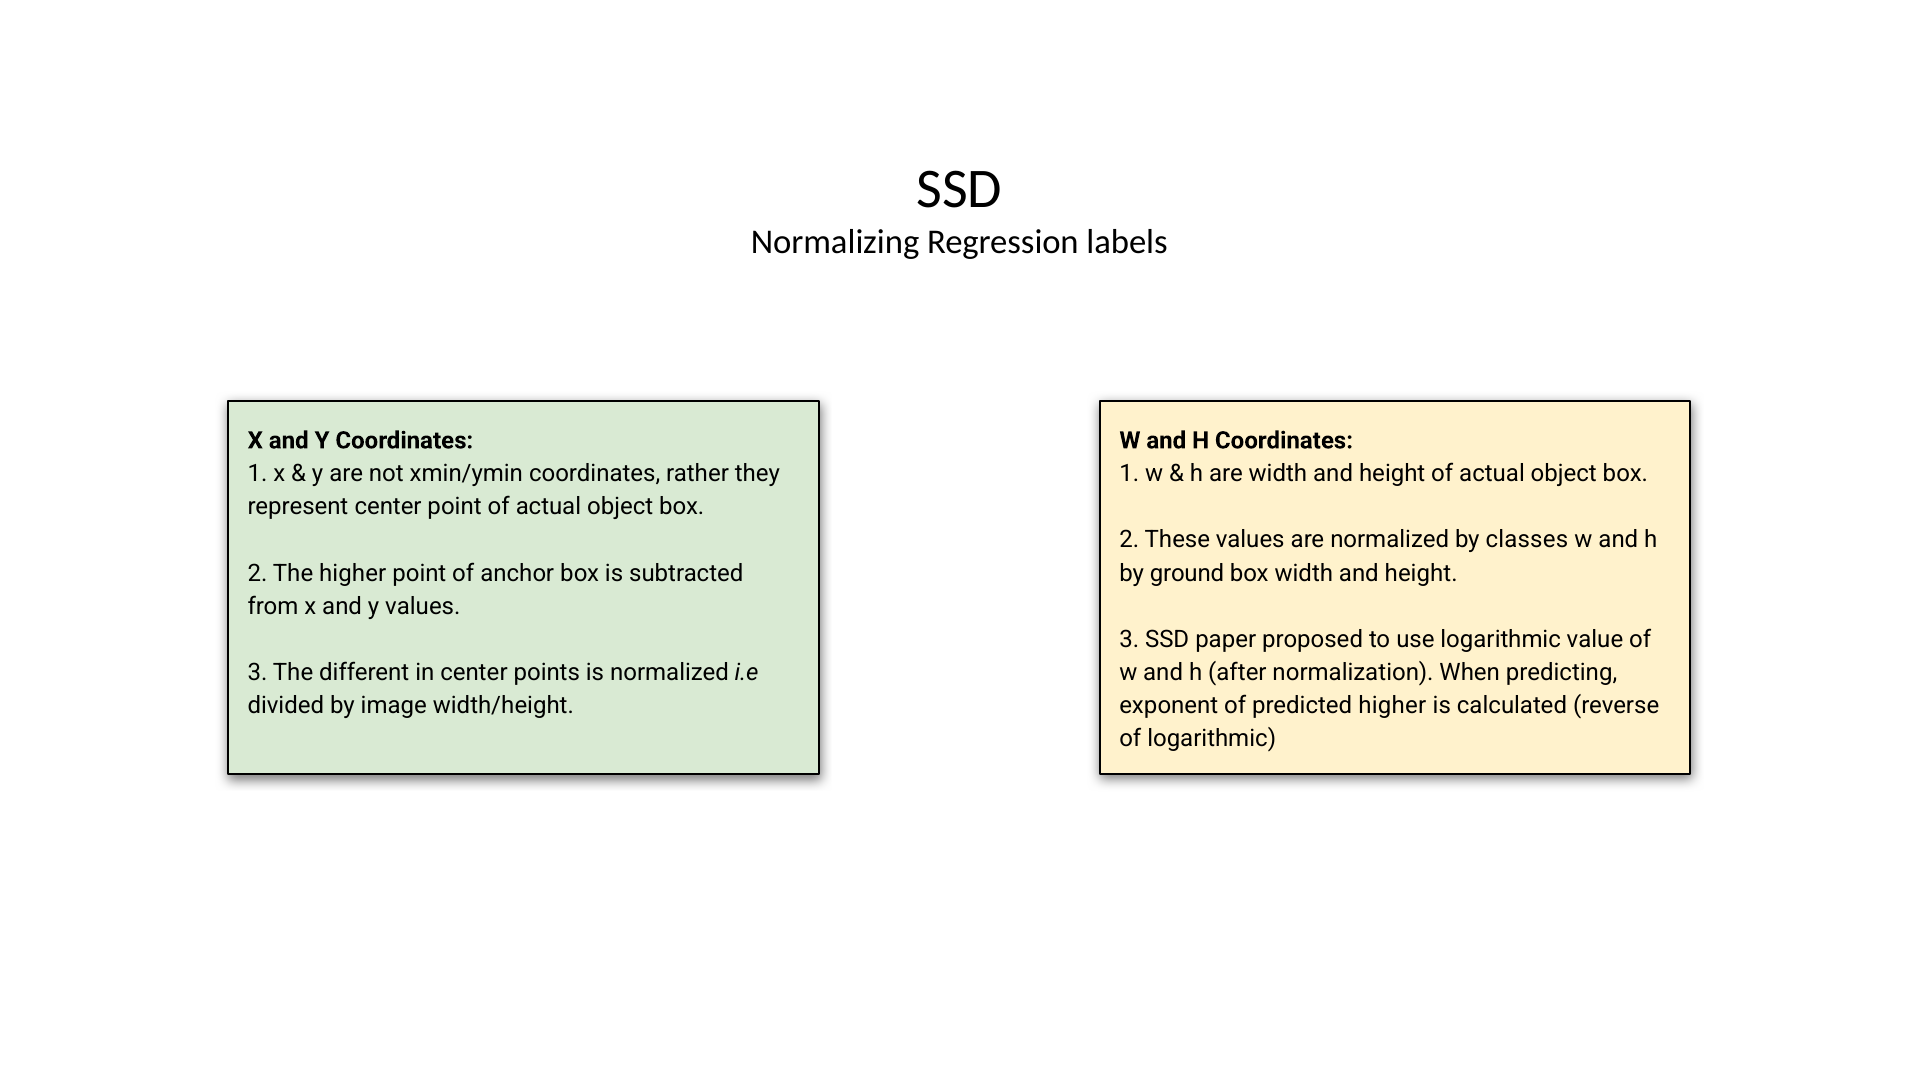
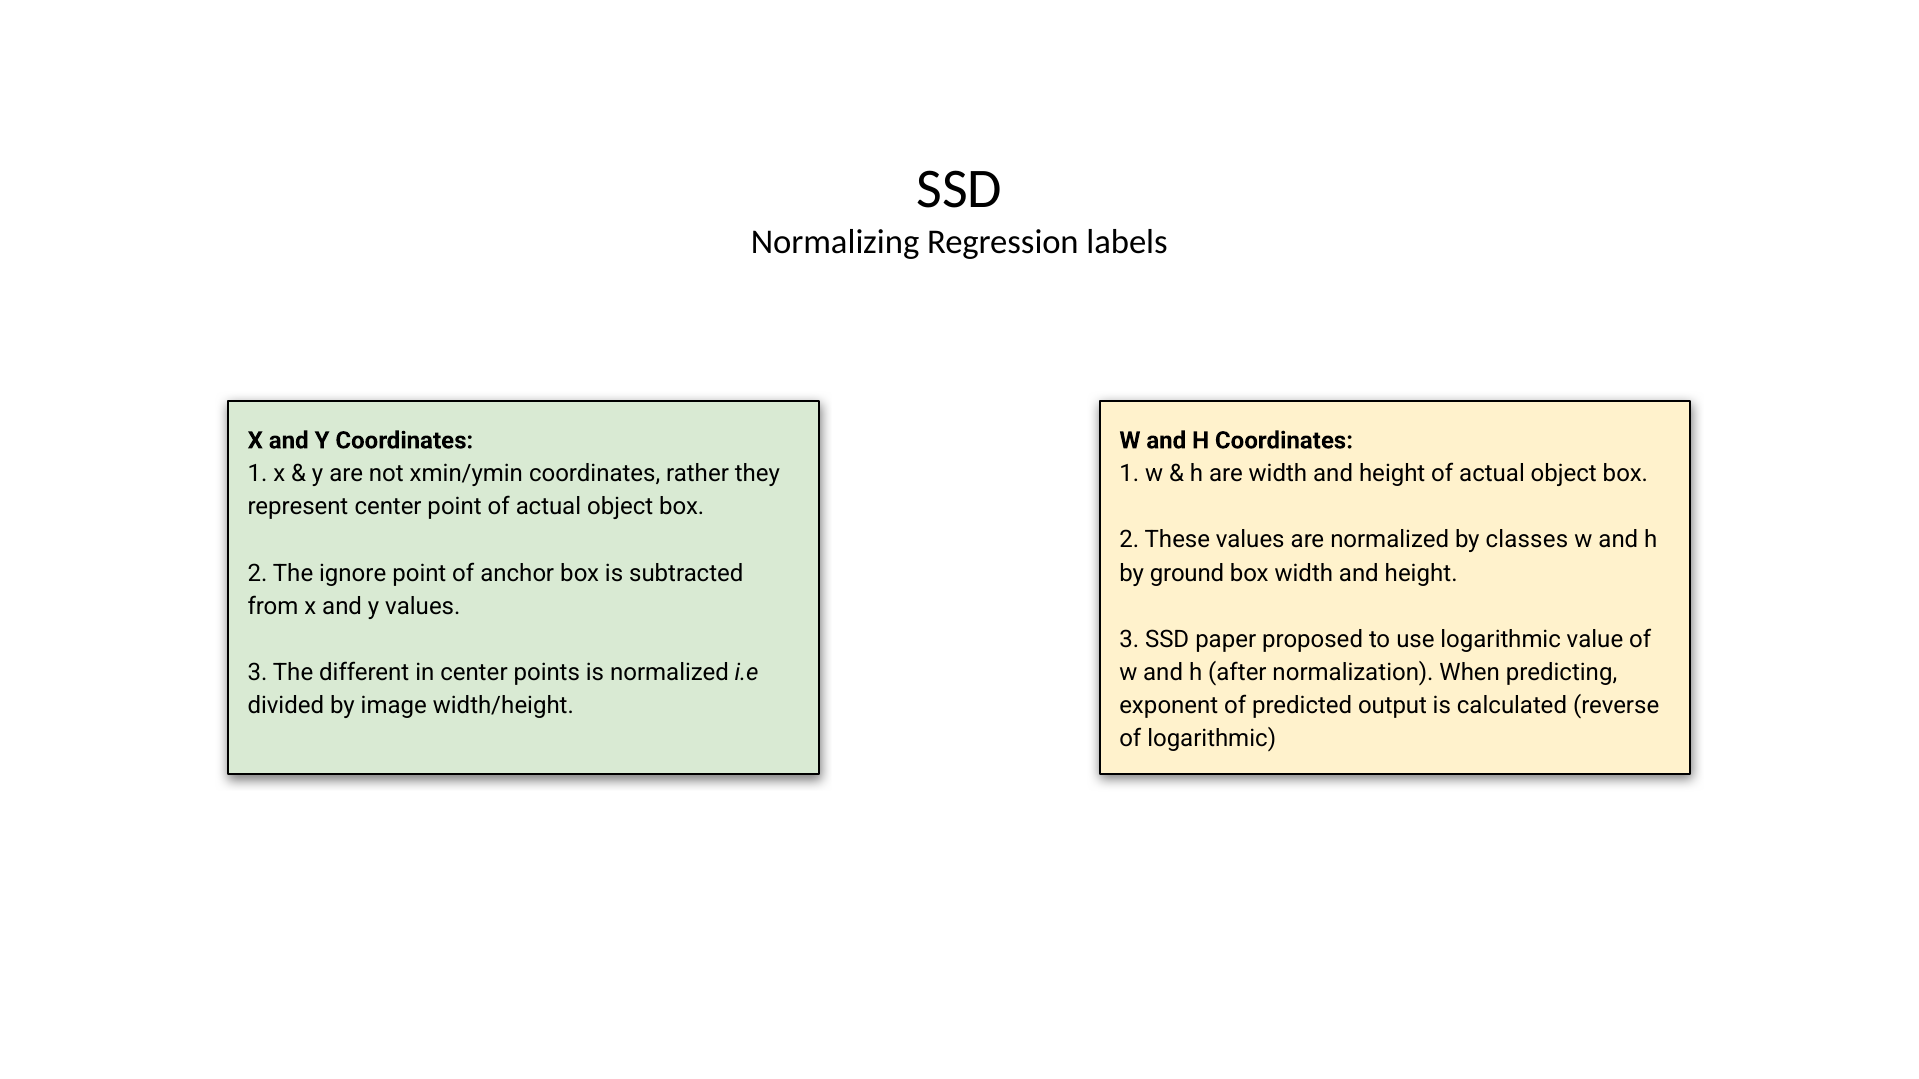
The higher: higher -> ignore (353, 573)
predicted higher: higher -> output (1392, 706)
